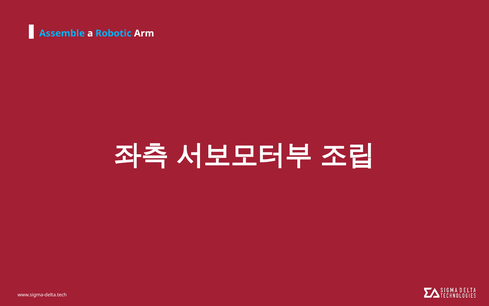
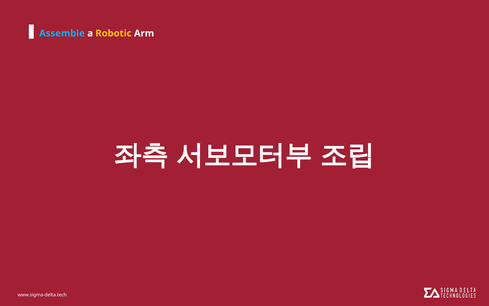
Robotic colour: light blue -> yellow (113, 33)
